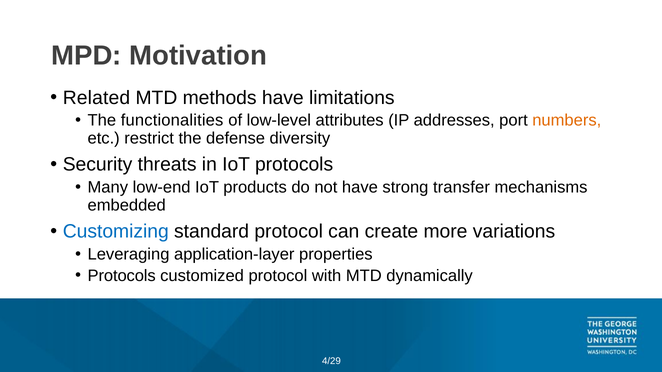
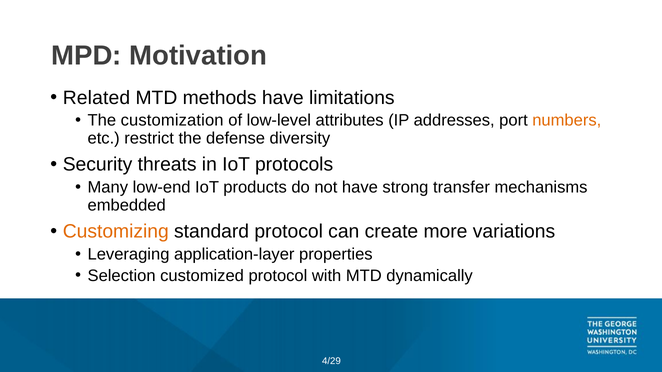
functionalities: functionalities -> customization (172, 121)
Customizing colour: blue -> orange (116, 232)
Protocols: Protocols -> Selection (122, 276)
